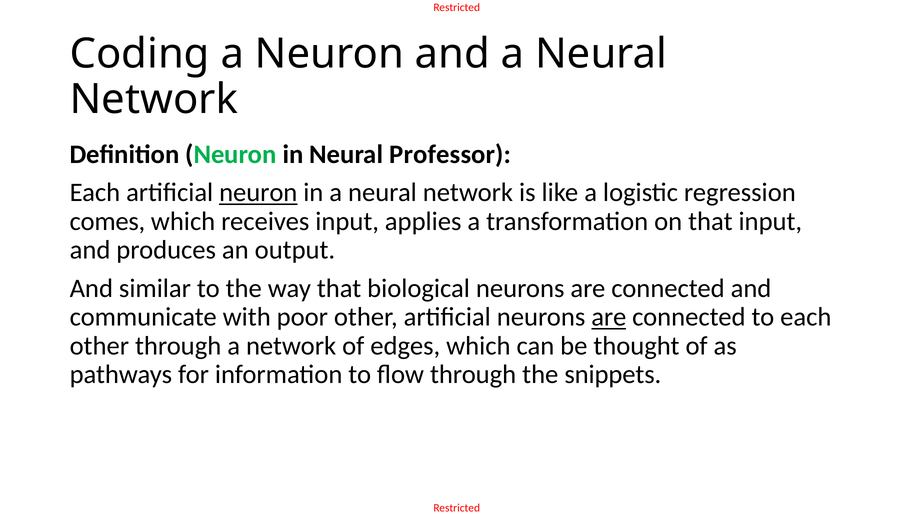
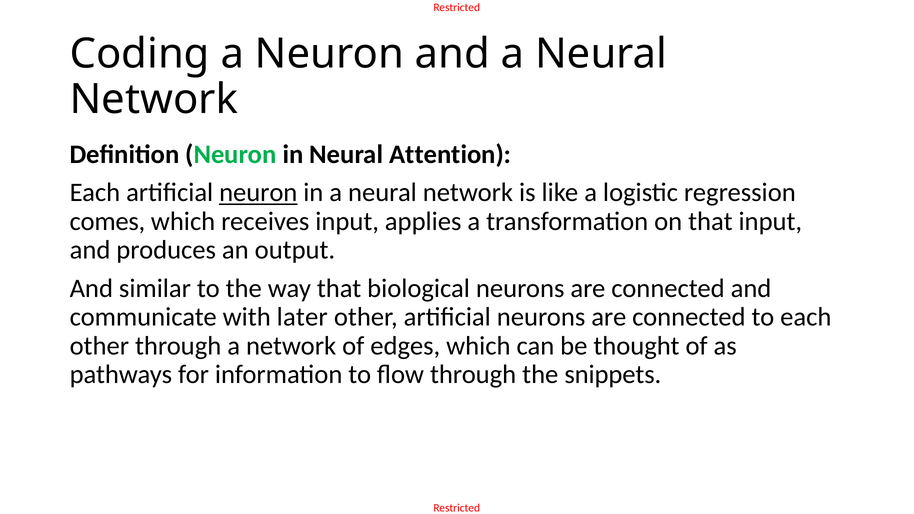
Professor: Professor -> Attention (450, 154)
poor: poor -> later (302, 317)
are underline: present -> none (609, 317)
